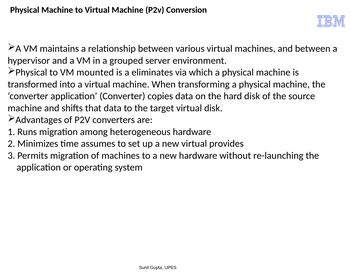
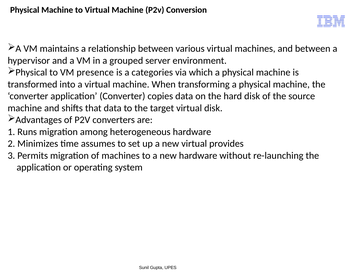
mounted: mounted -> presence (95, 72)
eliminates: eliminates -> categories (152, 72)
